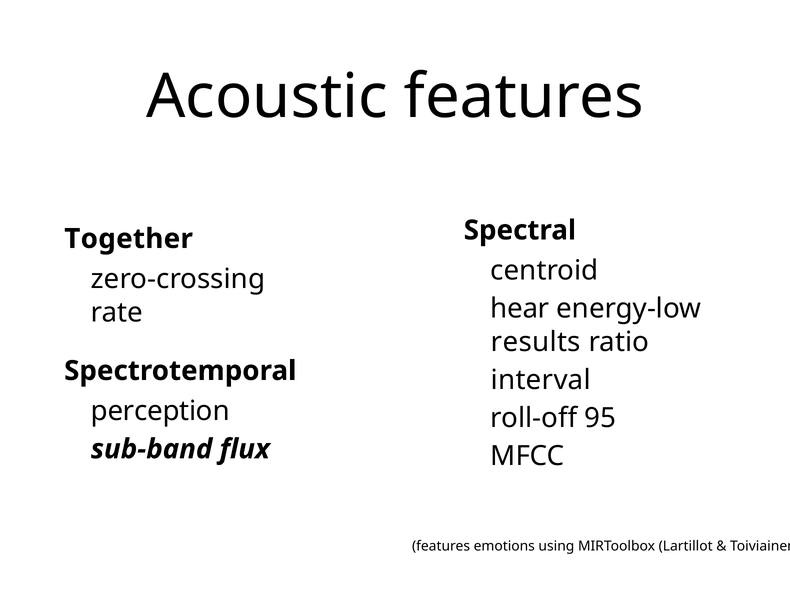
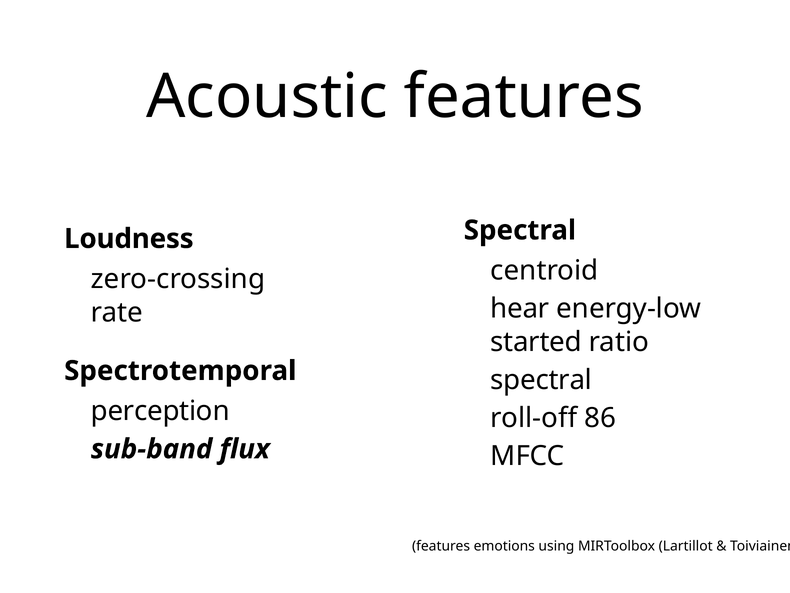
Together: Together -> Loudness (129, 239)
results: results -> started (536, 342)
interval: interval -> spectral (541, 380)
95: 95 -> 86 (600, 418)
